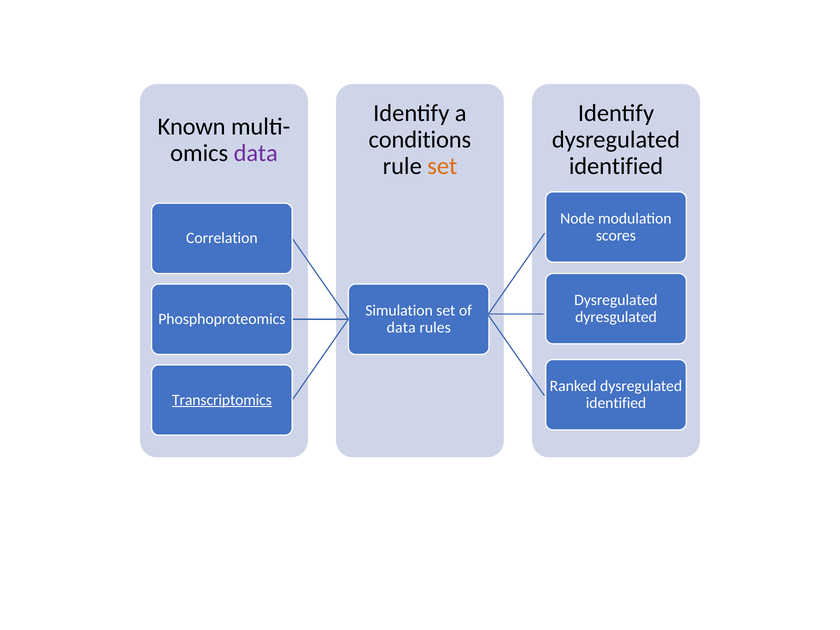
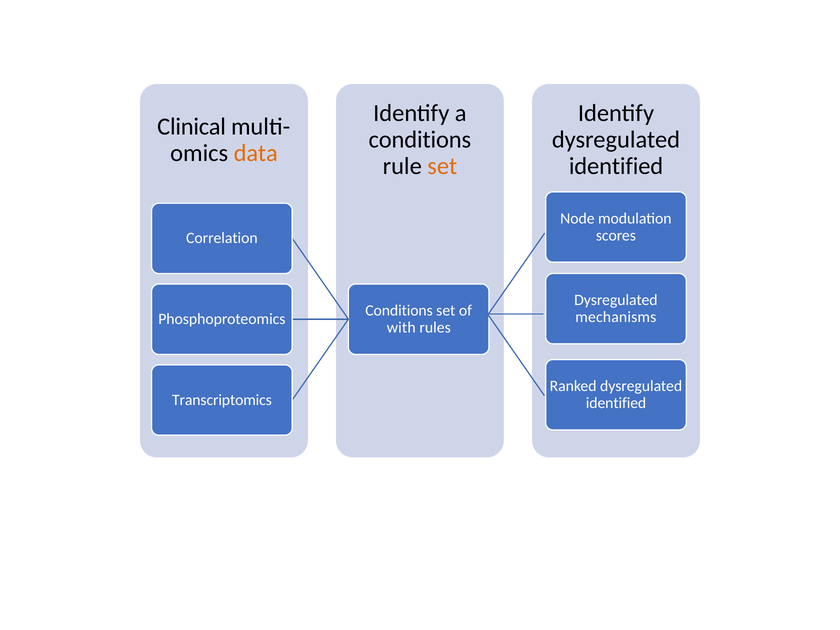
Known: Known -> Clinical (192, 127)
data colour: purple -> orange (256, 153)
Simulation: Simulation -> Conditions (399, 311)
dyresgulated: dyresgulated -> mechanisms (616, 317)
data: data -> with (401, 328)
Transcriptomics underline: present -> none (222, 400)
